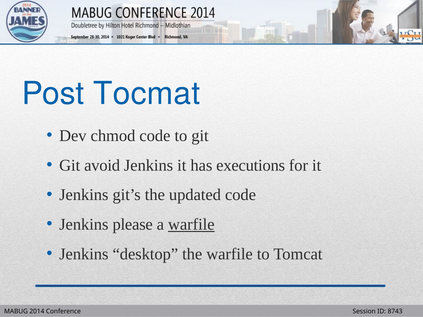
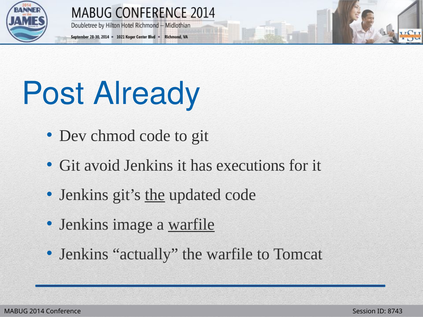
Tocmat: Tocmat -> Already (147, 94)
the underline: none -> present (155, 195)
please: please -> image (133, 225)
desktop: desktop -> actually (145, 254)
